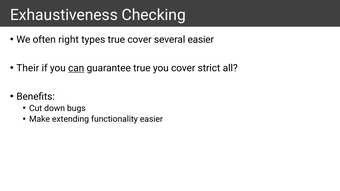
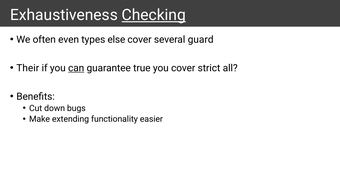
Checking underline: none -> present (154, 15)
right: right -> even (69, 40)
types true: true -> else (116, 40)
several easier: easier -> guard (201, 40)
